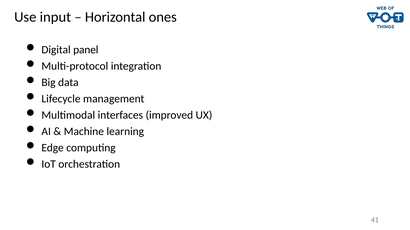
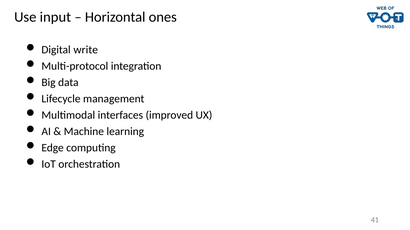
panel: panel -> write (86, 50)
